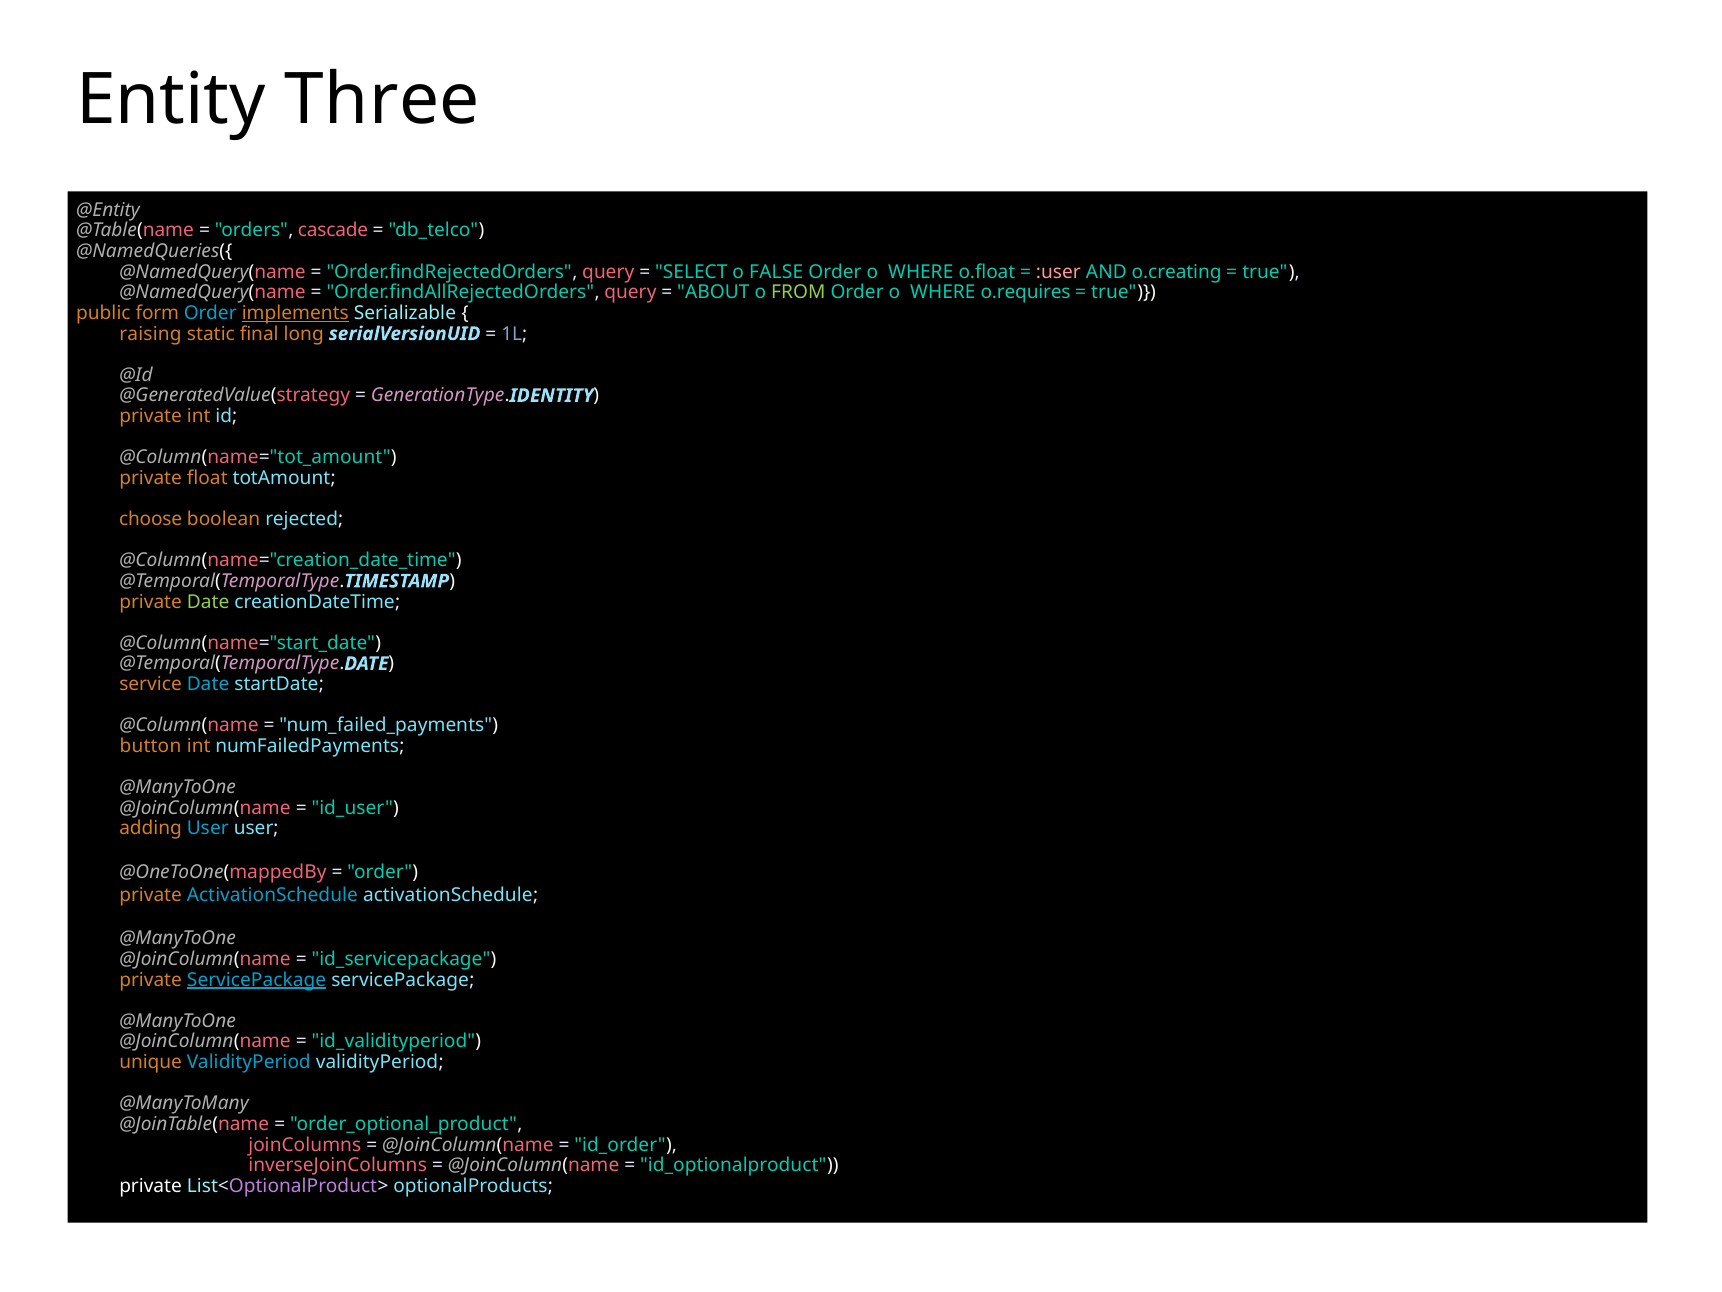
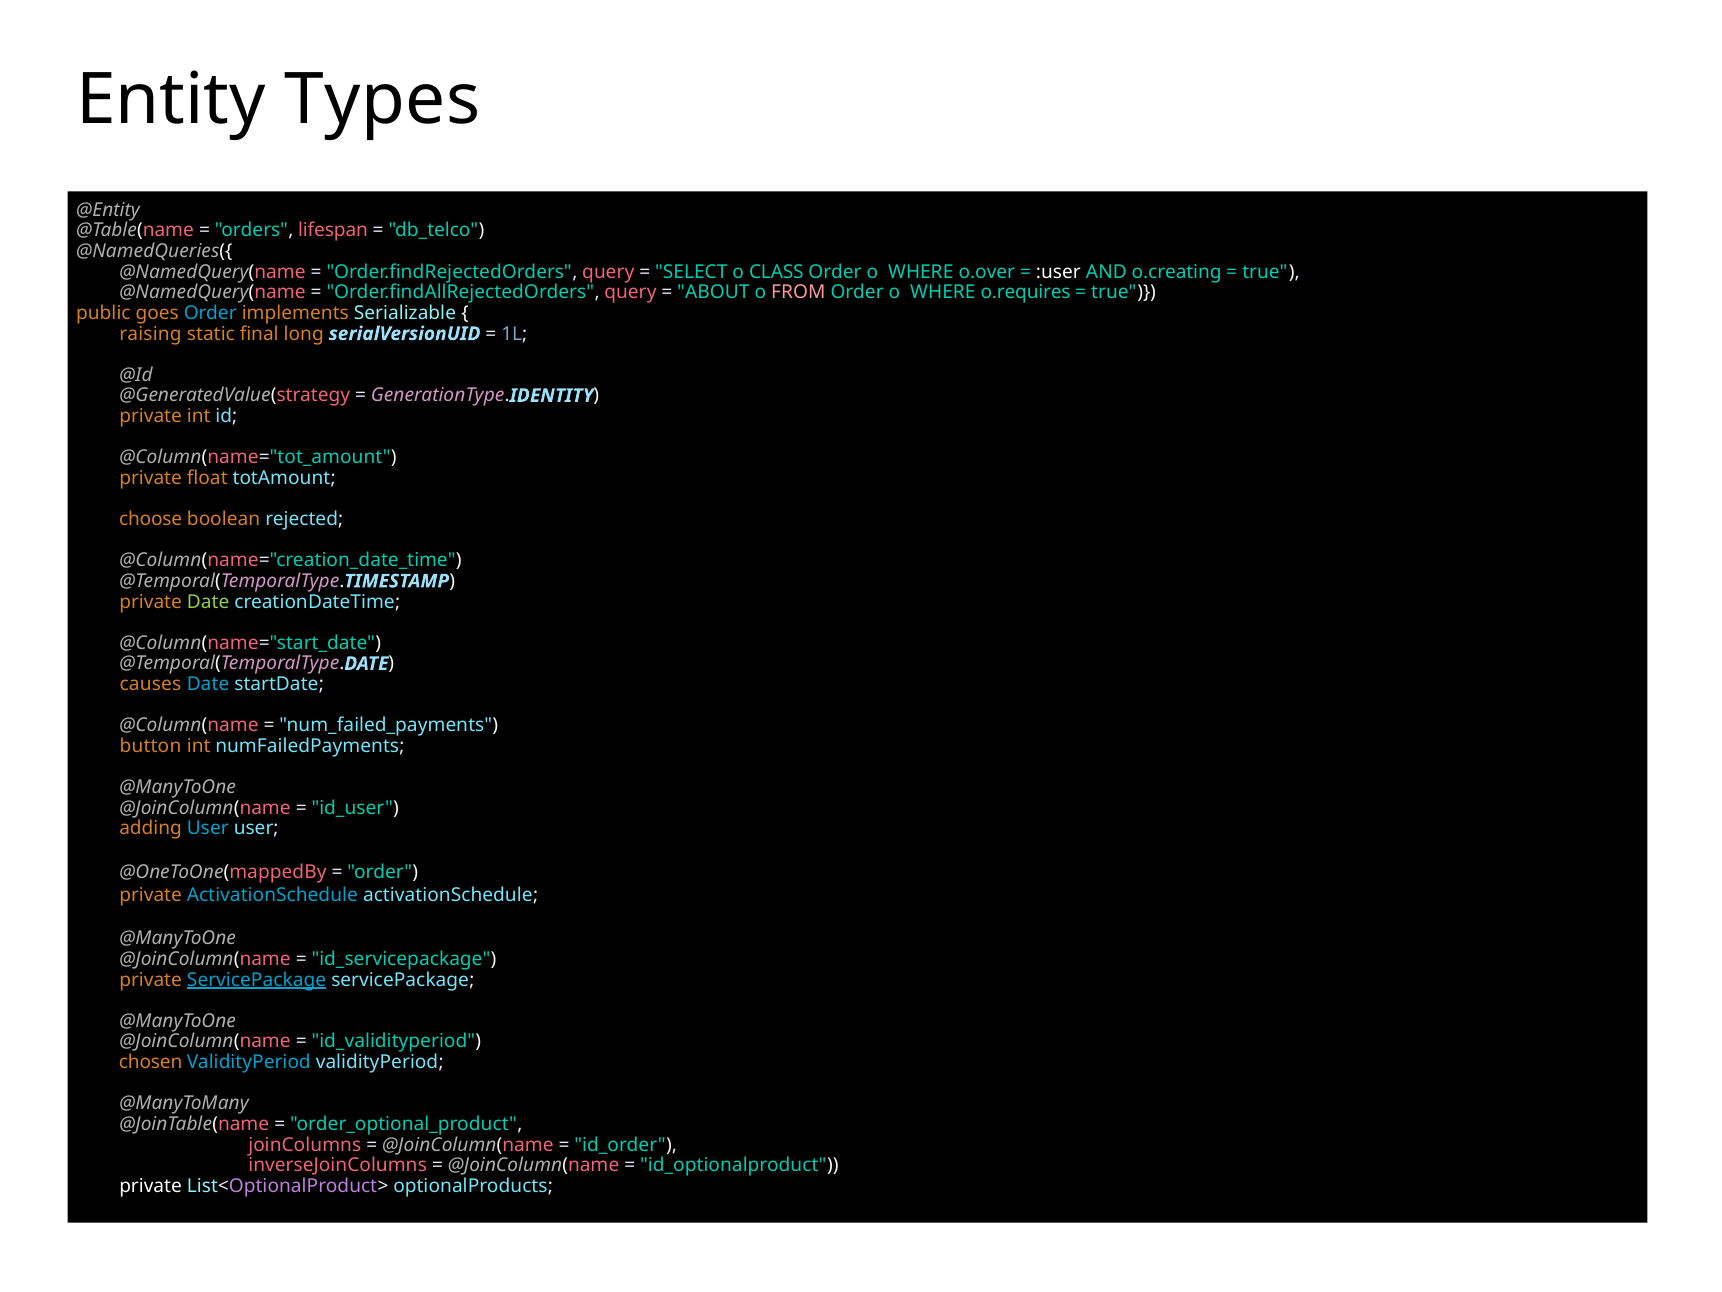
Three: Three -> Types (382, 100)
cascade: cascade -> lifespan (333, 231)
FALSE: FALSE -> CLASS (776, 272)
o.float: o.float -> o.over (987, 272)
:user colour: pink -> white (1058, 272)
FROM colour: light green -> pink (798, 292)
form: form -> goes (157, 313)
implements underline: present -> none (295, 313)
service: service -> causes (150, 684)
unique: unique -> chosen (151, 1062)
